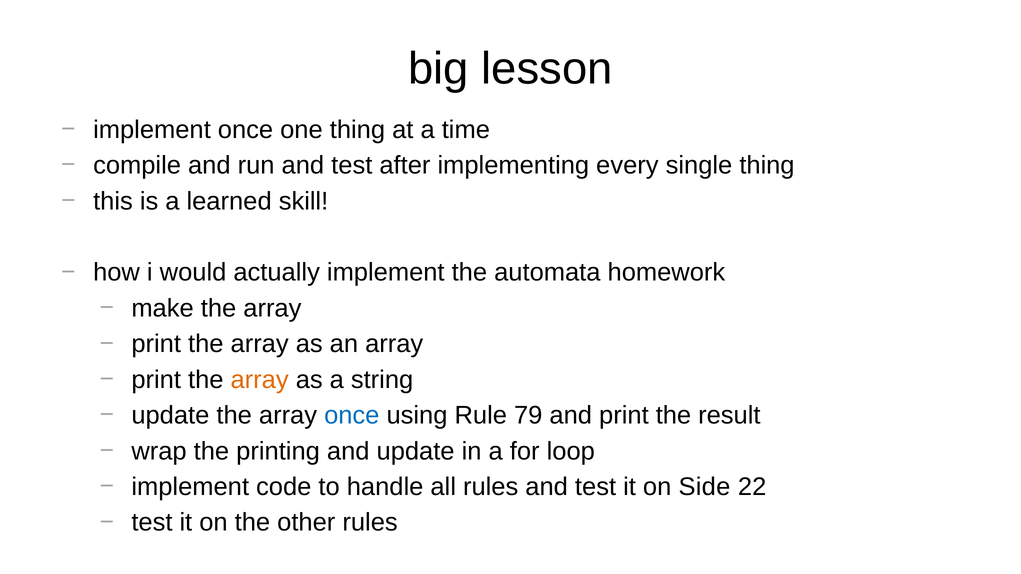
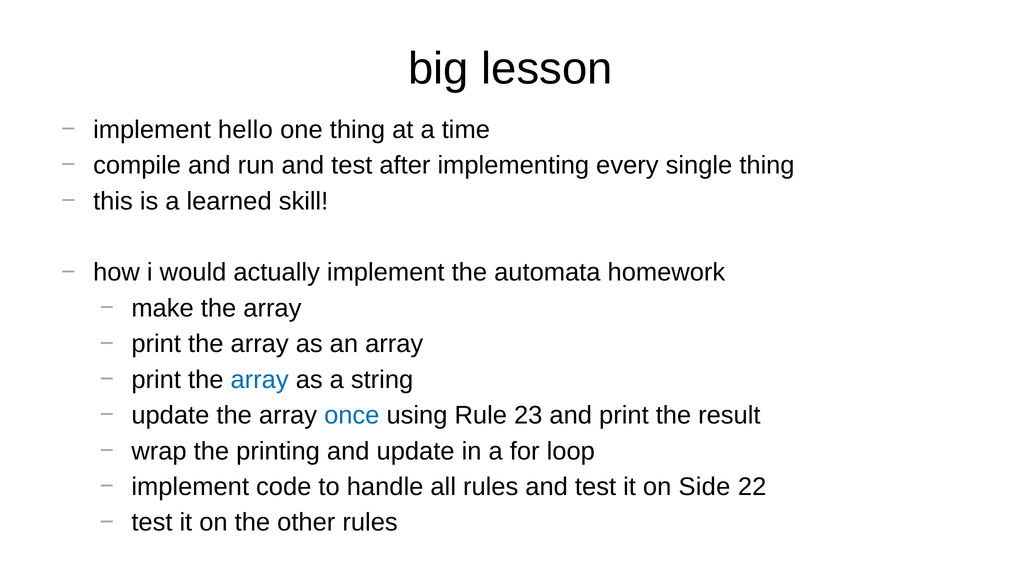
implement once: once -> hello (245, 130)
array colour: orange -> blue (260, 380)
79: 79 -> 23 (528, 416)
